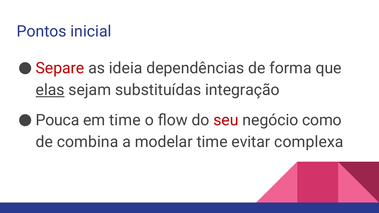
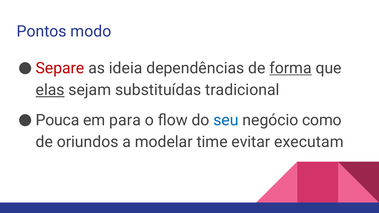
inicial: inicial -> modo (91, 31)
forma underline: none -> present (291, 68)
integração: integração -> tradicional (242, 90)
em time: time -> para (125, 120)
seu colour: red -> blue (226, 120)
combina: combina -> oriundos (88, 142)
complexa: complexa -> executam (309, 142)
